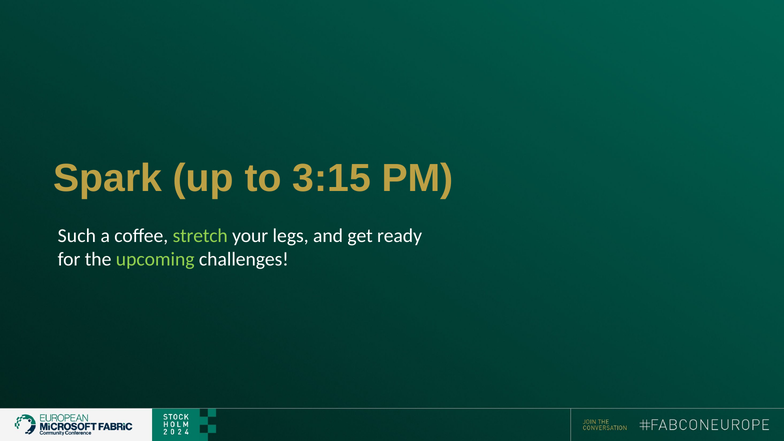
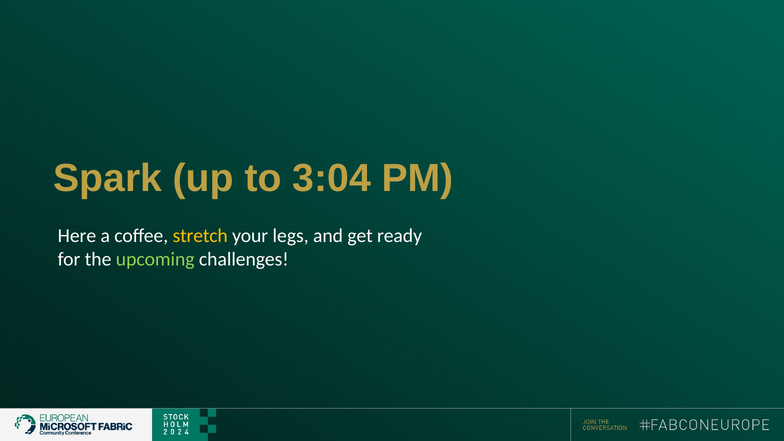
3:15: 3:15 -> 3:04 (332, 178)
Such: Such -> Here (77, 236)
stretch colour: light green -> yellow (200, 236)
